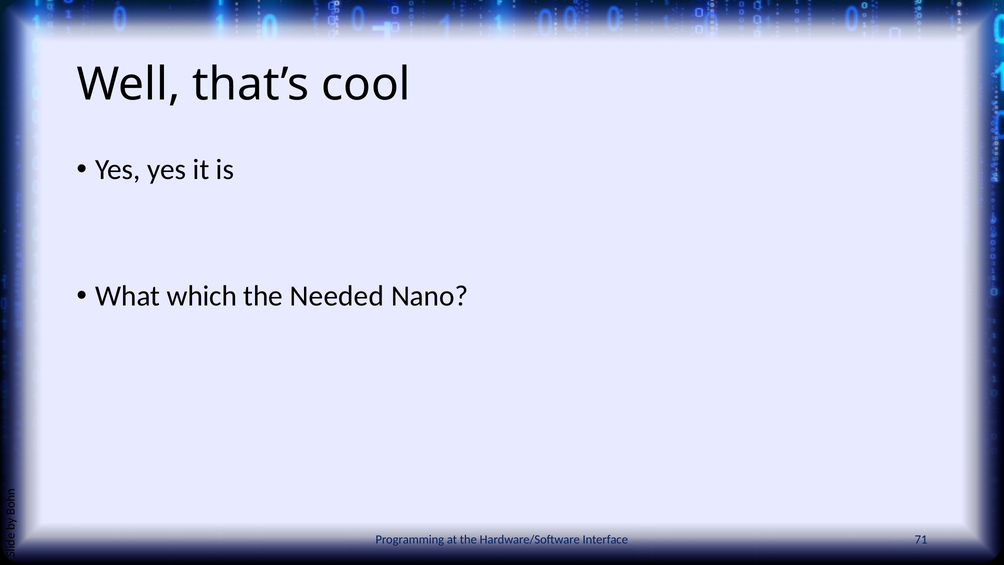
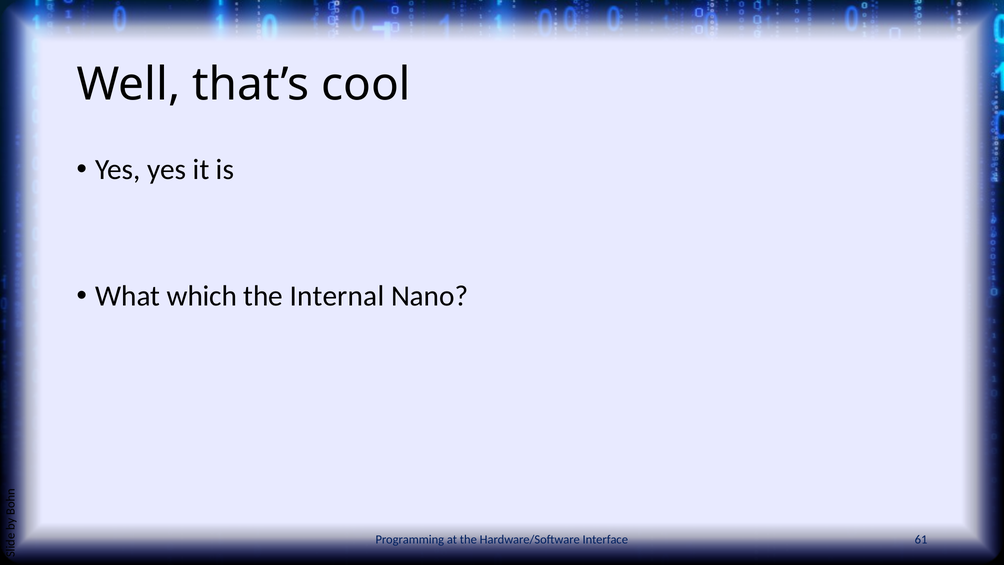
Needed: Needed -> Internal (337, 296)
71: 71 -> 61 (921, 539)
